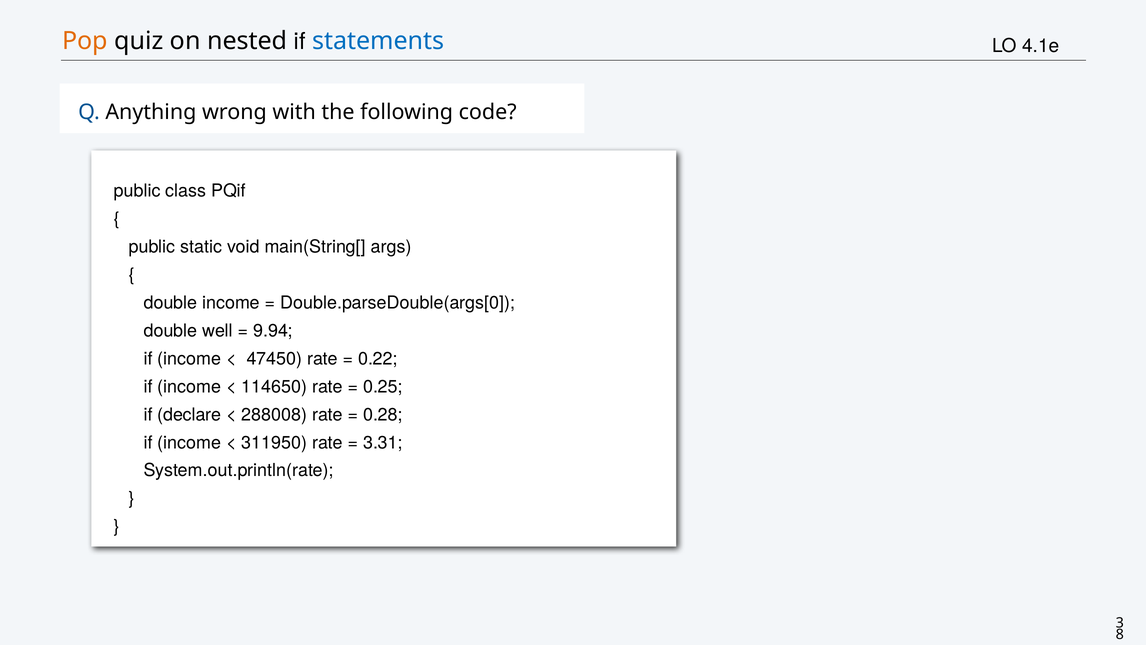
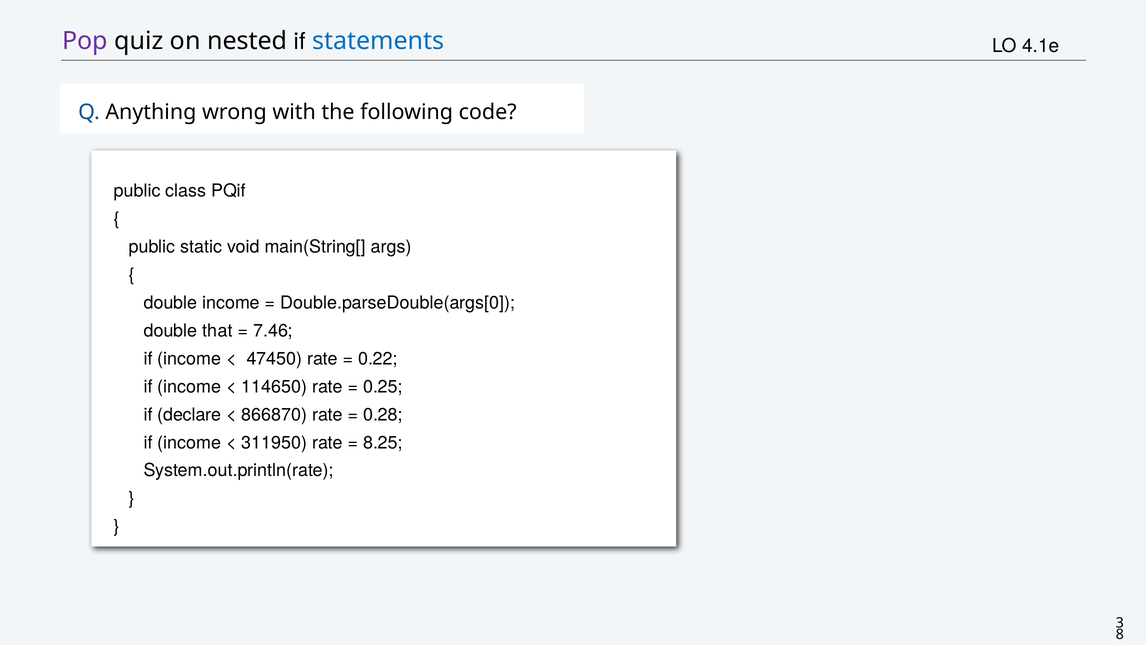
Pop colour: orange -> purple (85, 41)
well: well -> that (217, 331)
9.94: 9.94 -> 7.46 (273, 331)
288008: 288008 -> 866870 (274, 414)
3.31: 3.31 -> 8.25 (383, 442)
